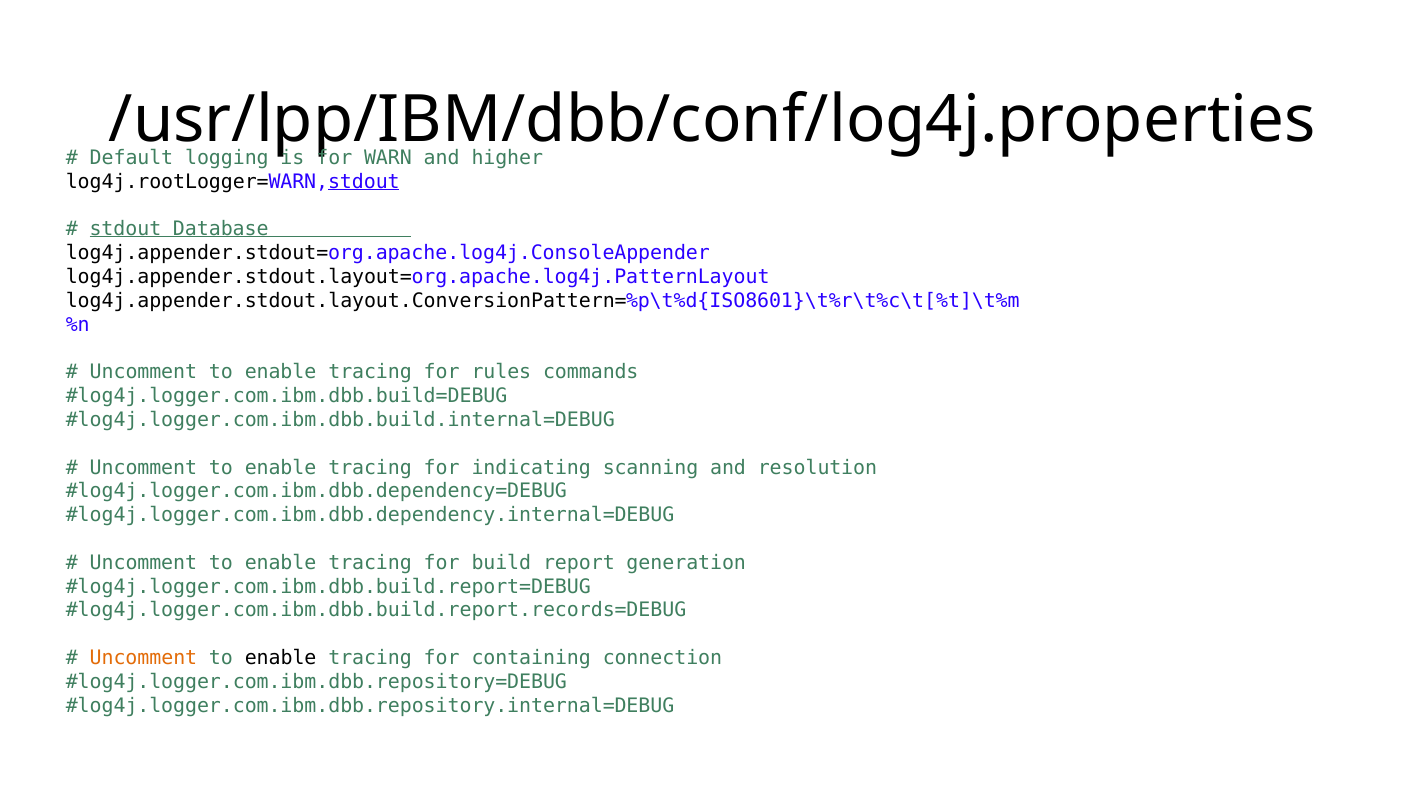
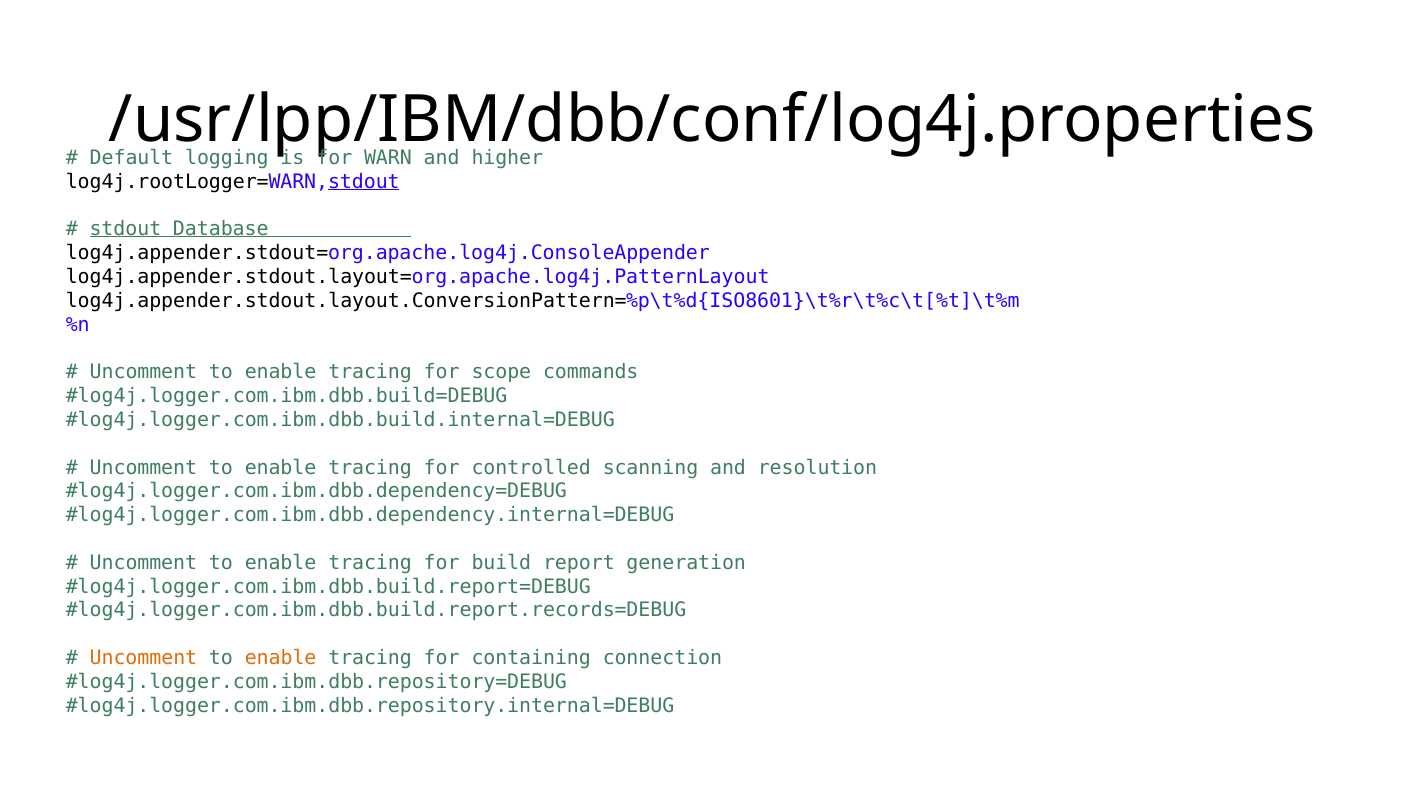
rules: rules -> scope (501, 372)
indicating: indicating -> controlled (531, 467)
enable colour: black -> orange (281, 658)
